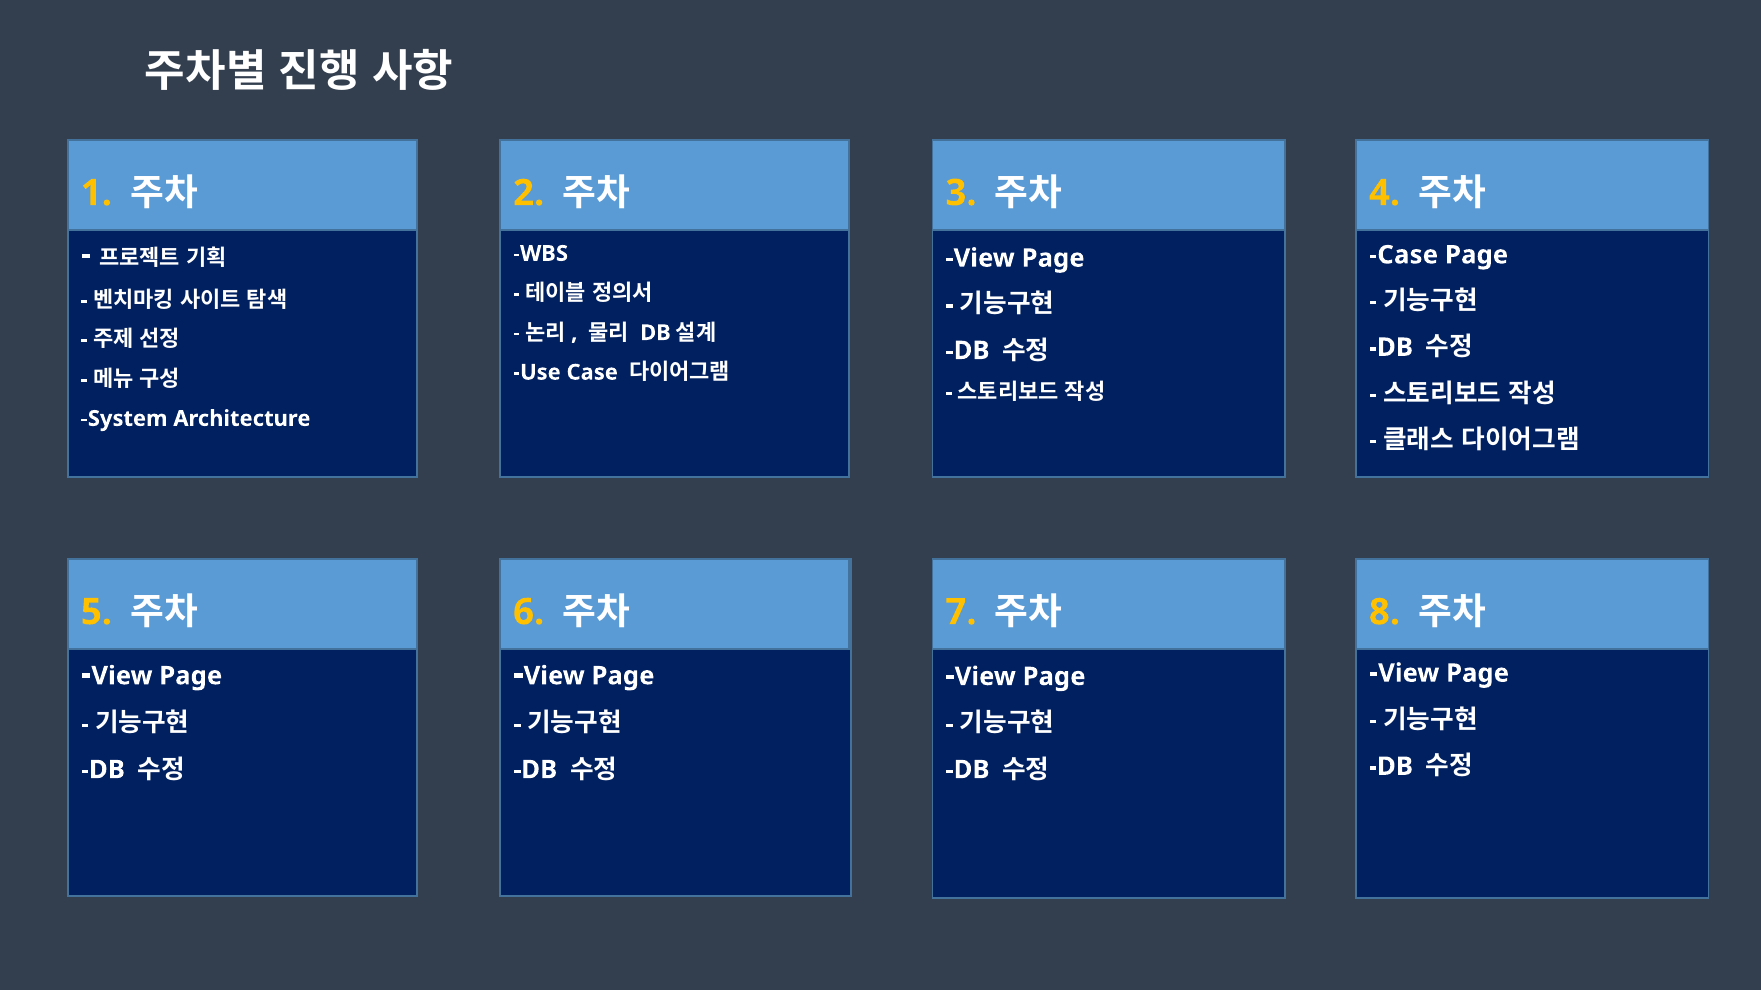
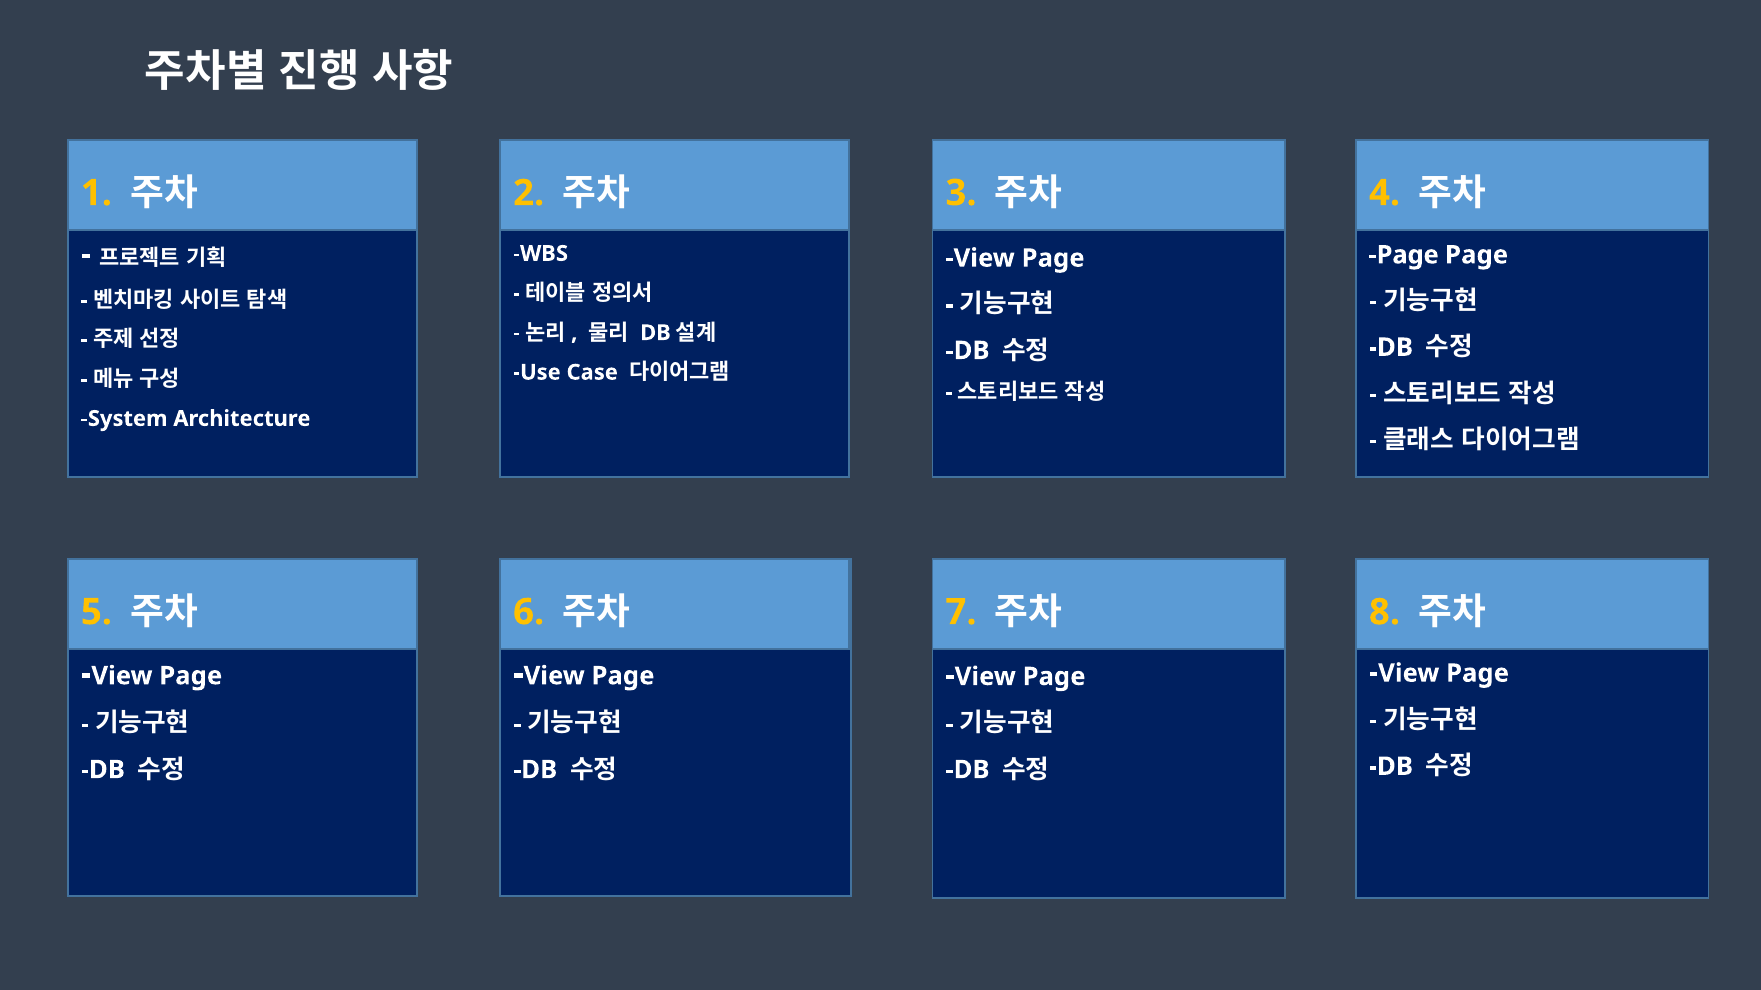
Case: Case -> Page (1404, 255)
